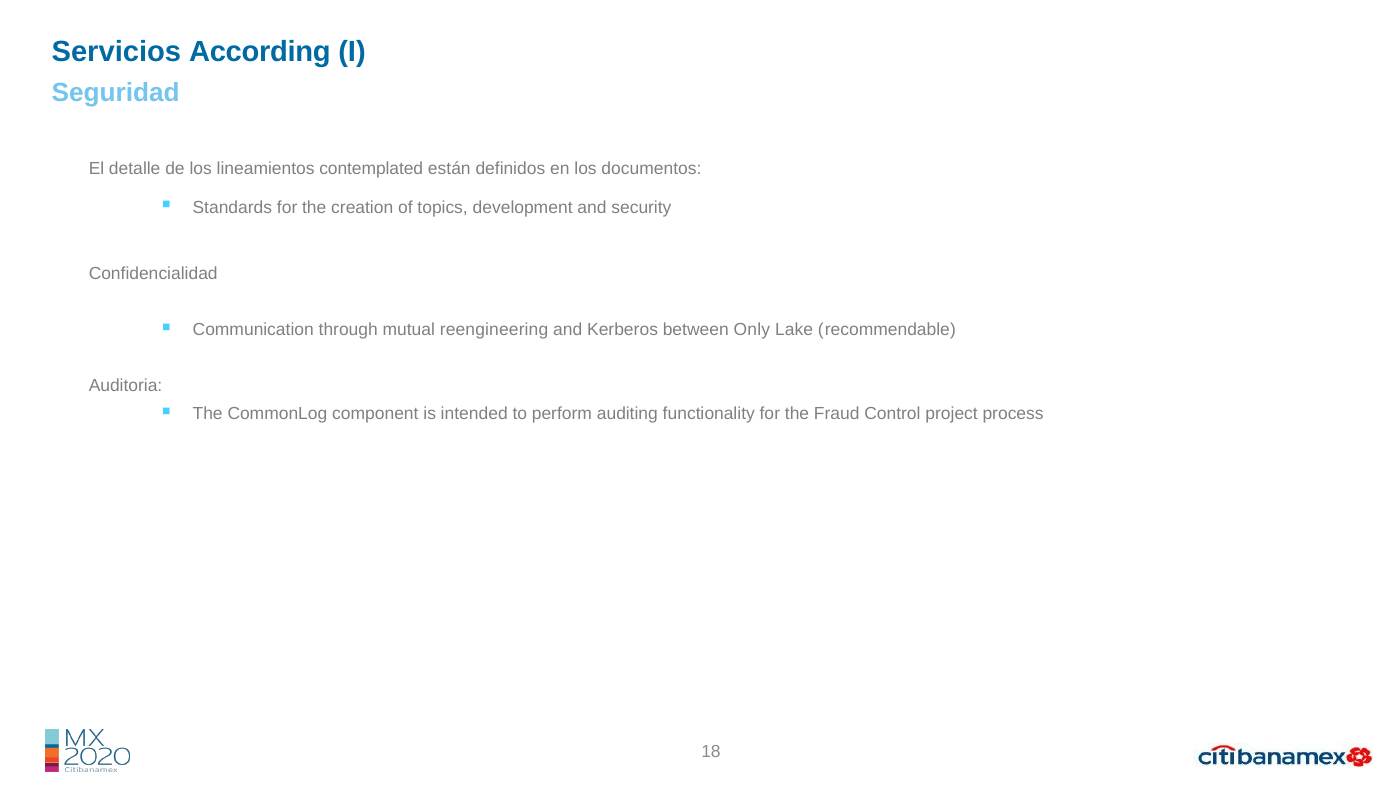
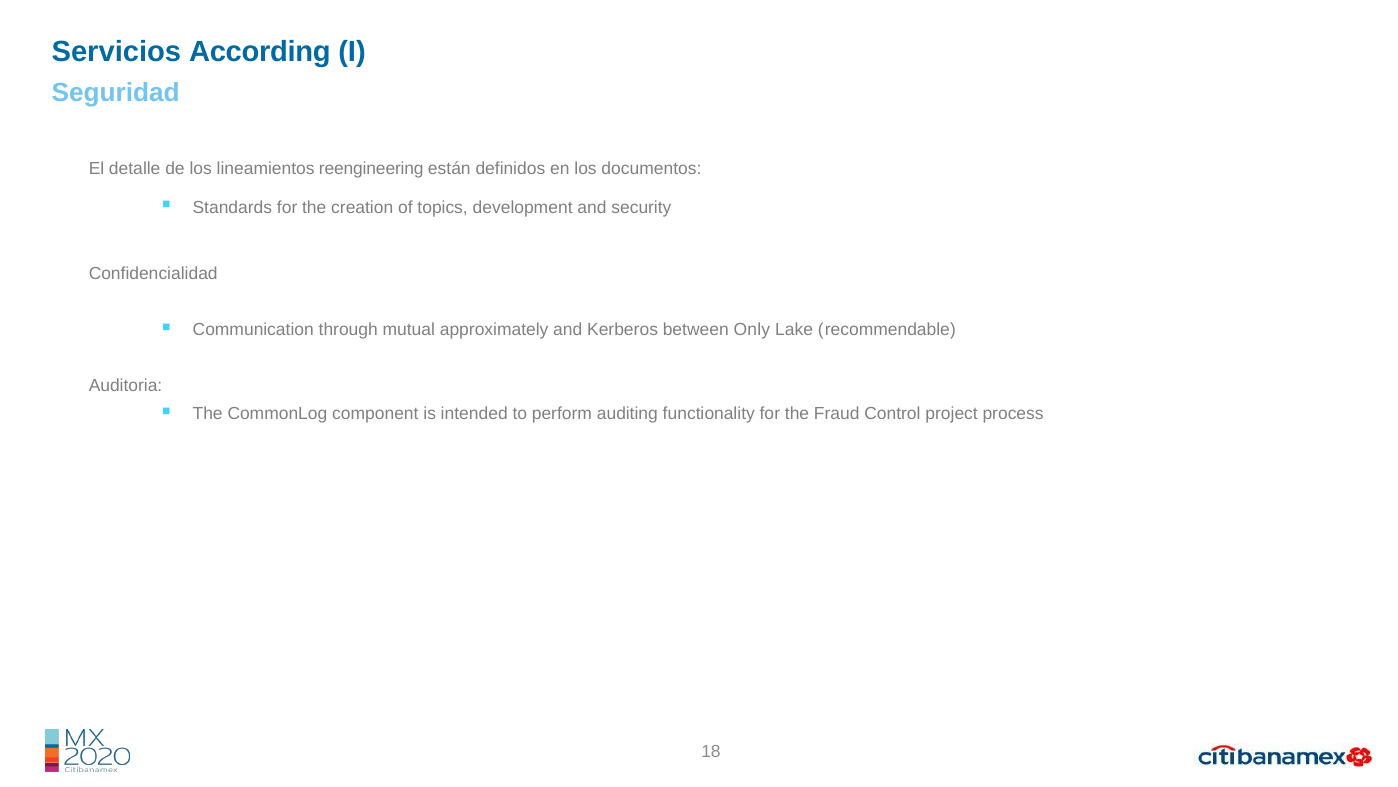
contemplated: contemplated -> reengineering (371, 169)
reengineering: reengineering -> approximately (494, 329)
